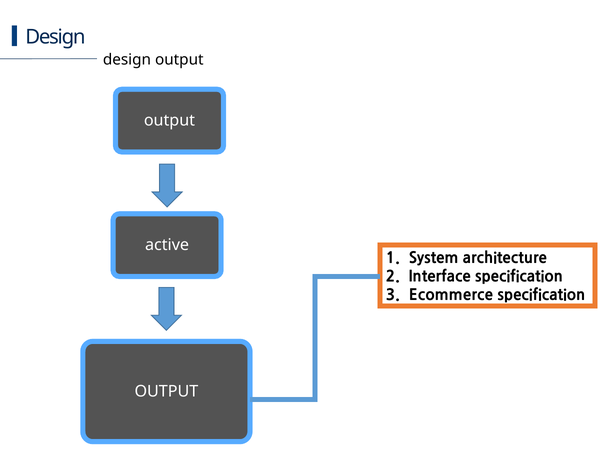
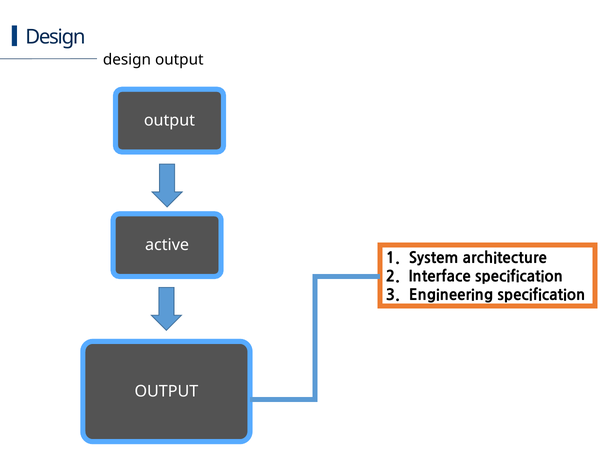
Ecommerce: Ecommerce -> Engineering (451, 295)
